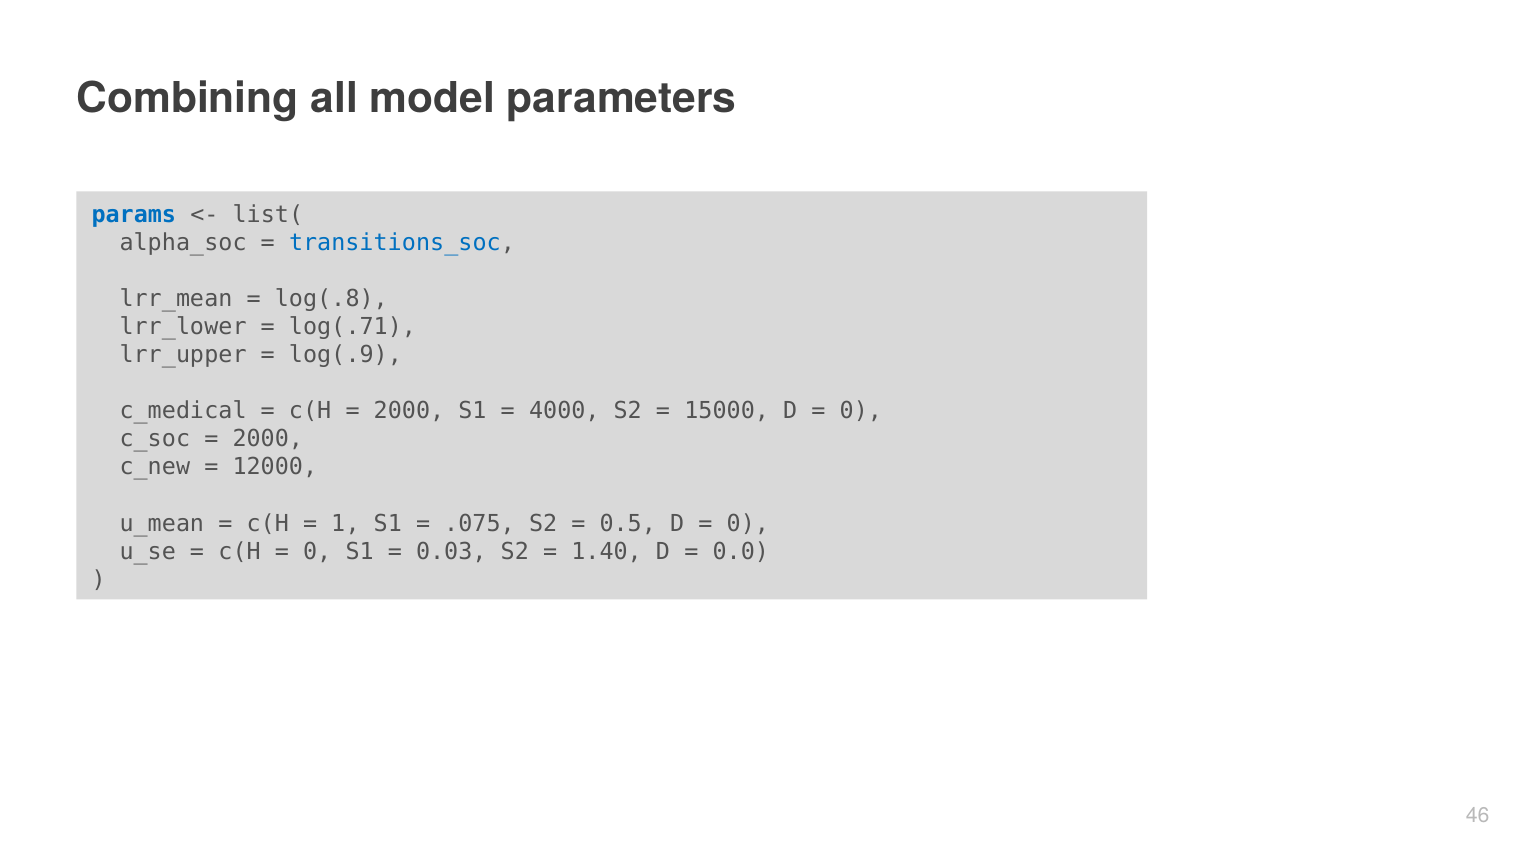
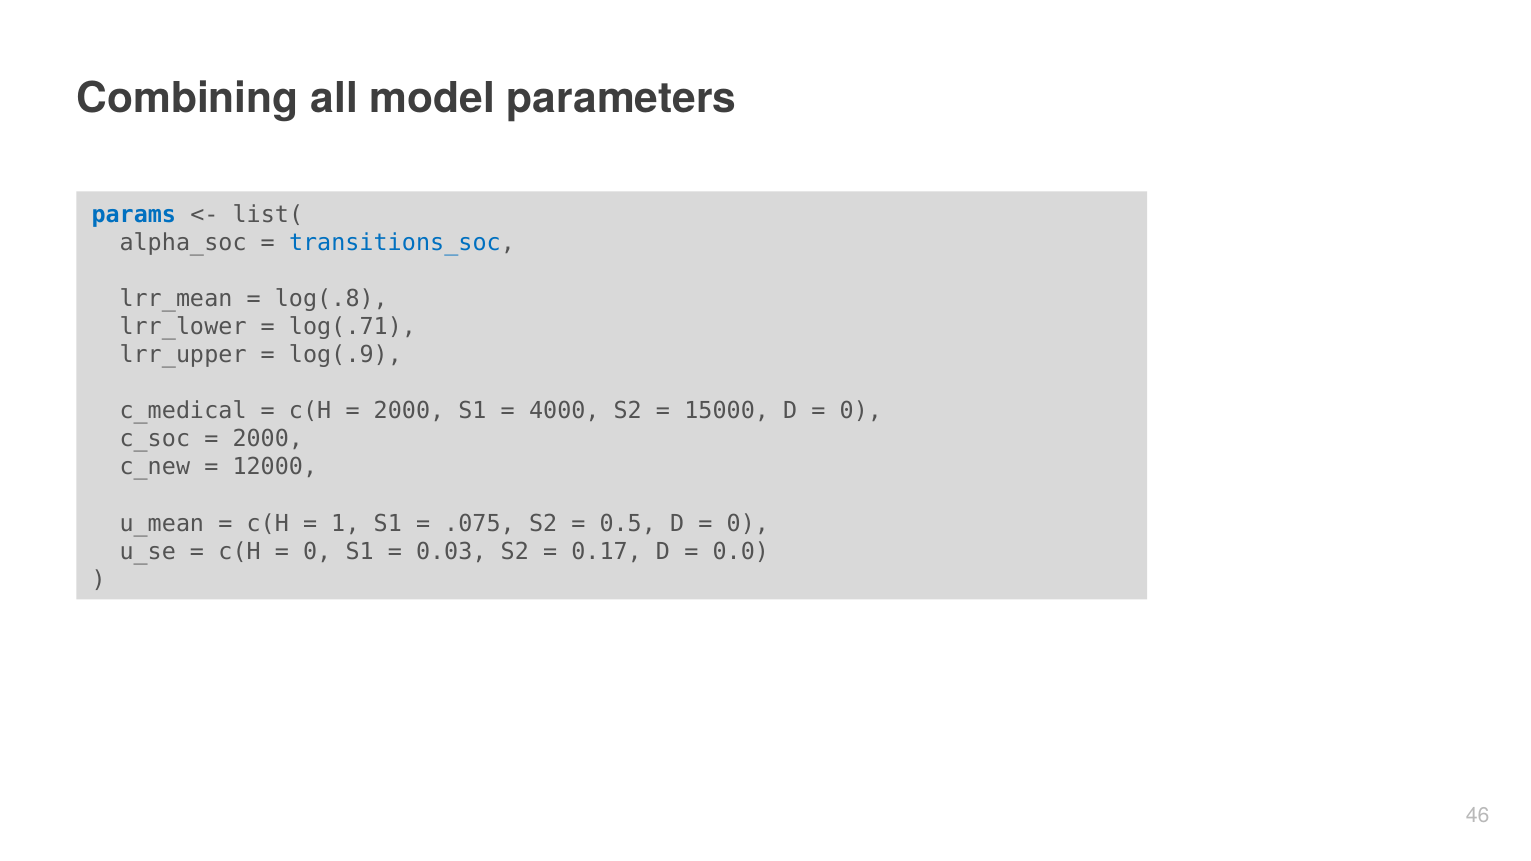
1.40: 1.40 -> 0.17 (607, 552)
